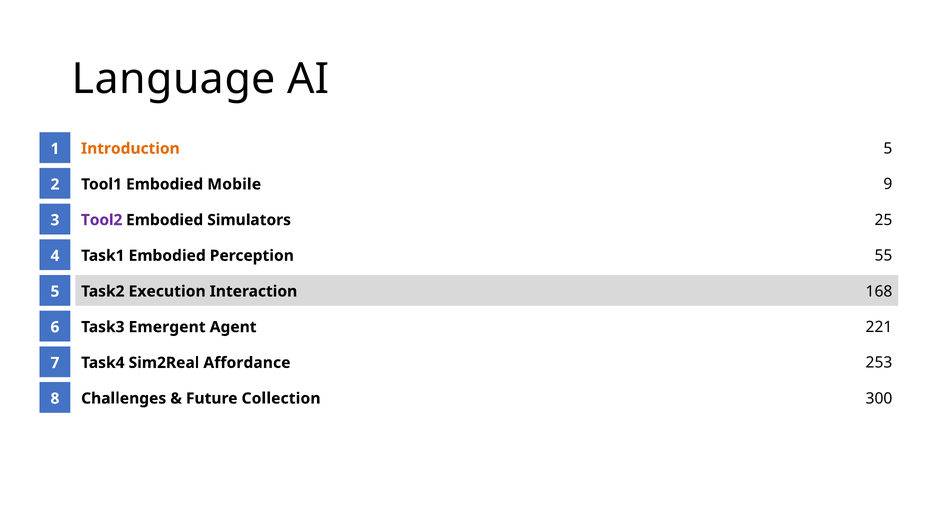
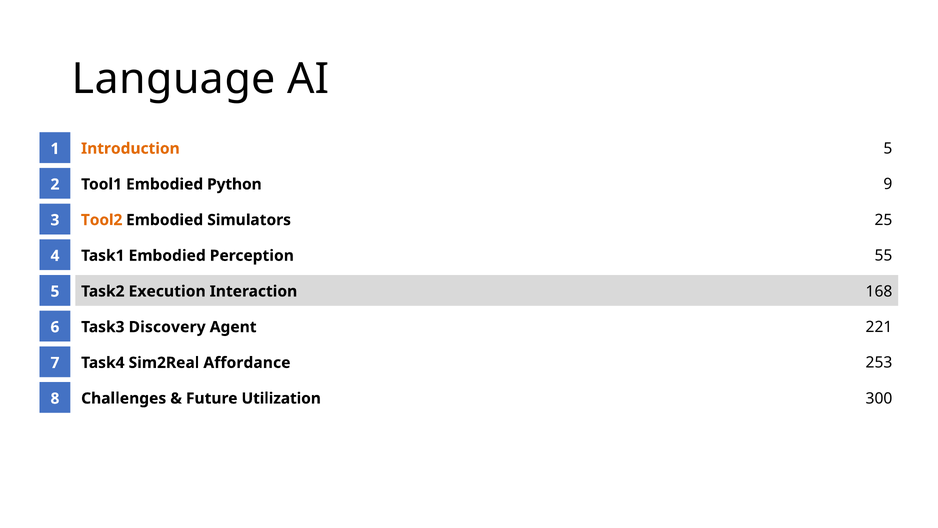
Mobile: Mobile -> Python (234, 184)
Tool2 colour: purple -> orange (102, 220)
Emergent: Emergent -> Discovery (167, 327)
Collection: Collection -> Utilization (281, 398)
